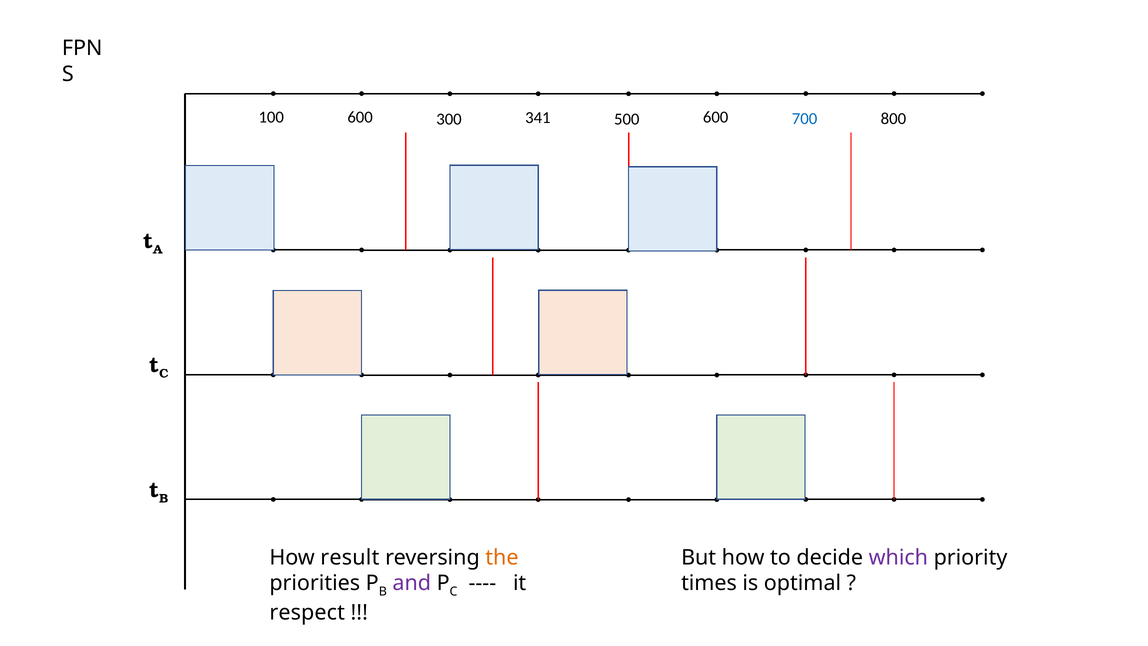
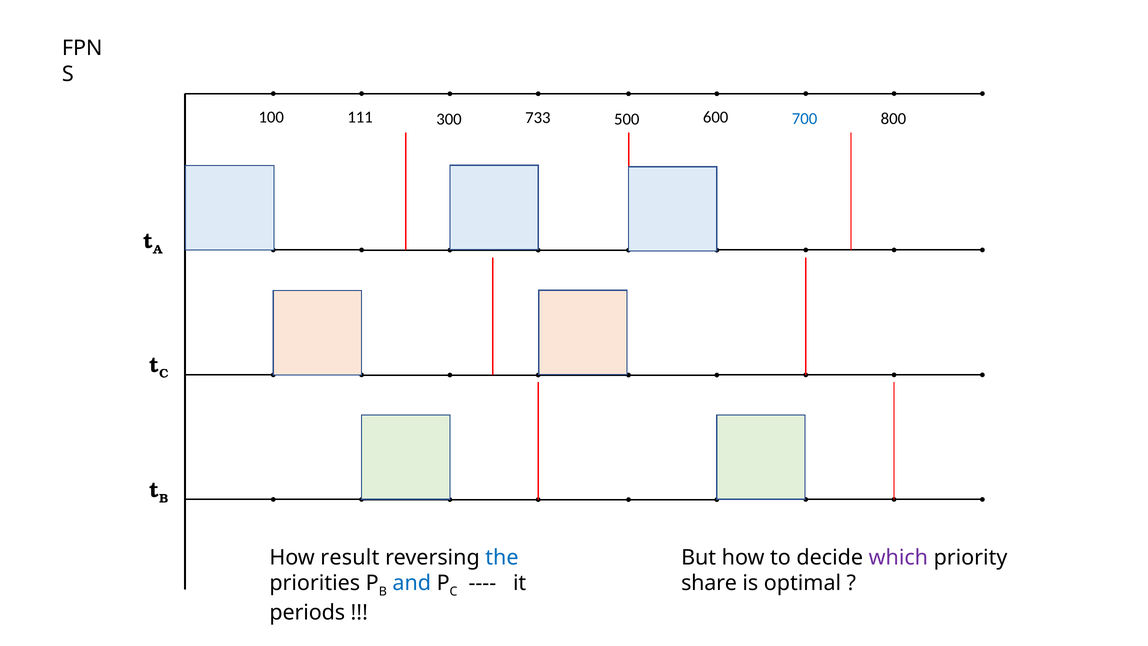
100 600: 600 -> 111 (360, 117)
341: 341 -> 733 (538, 118)
the colour: orange -> blue (502, 557)
and colour: purple -> blue (412, 583)
times: times -> share (709, 583)
respect: respect -> periods (307, 612)
